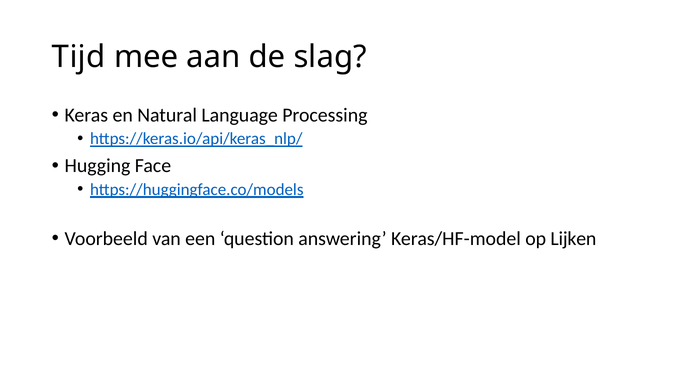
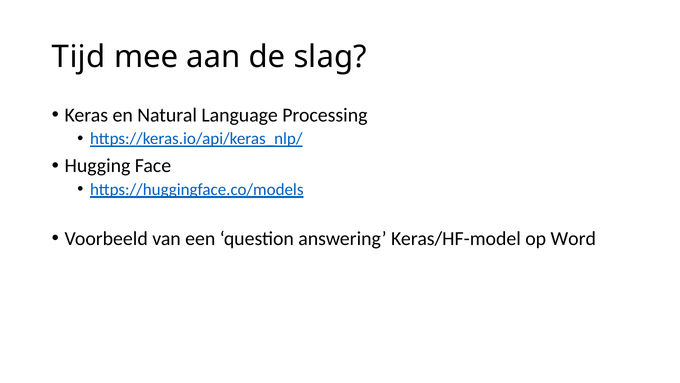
Lijken: Lijken -> Word (573, 238)
